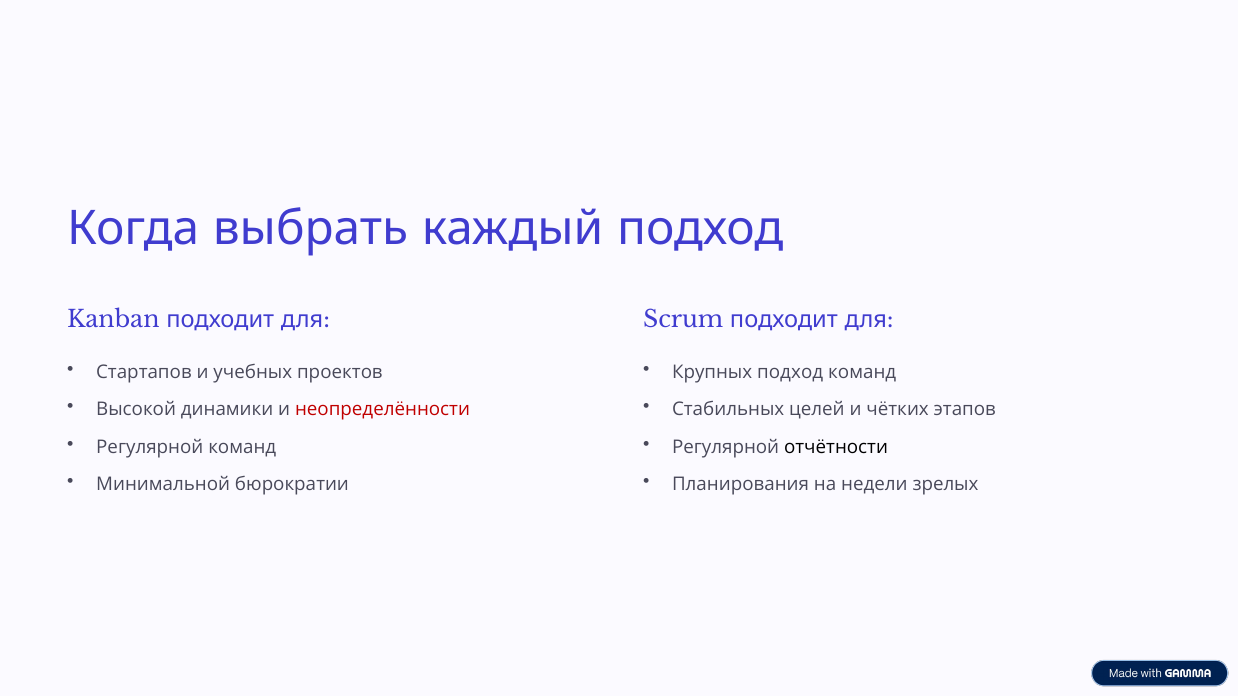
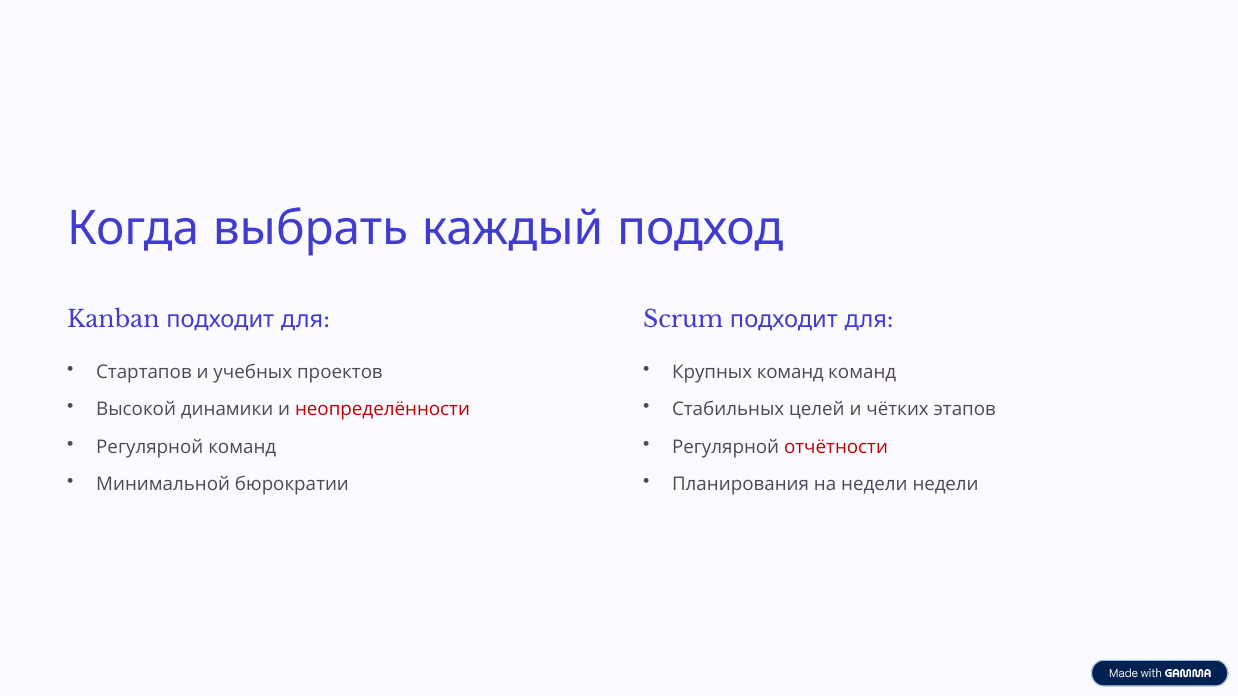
Крупных подход: подход -> команд (790, 373)
отчётности colour: black -> red (836, 447)
недели зрелых: зрелых -> недели (946, 485)
